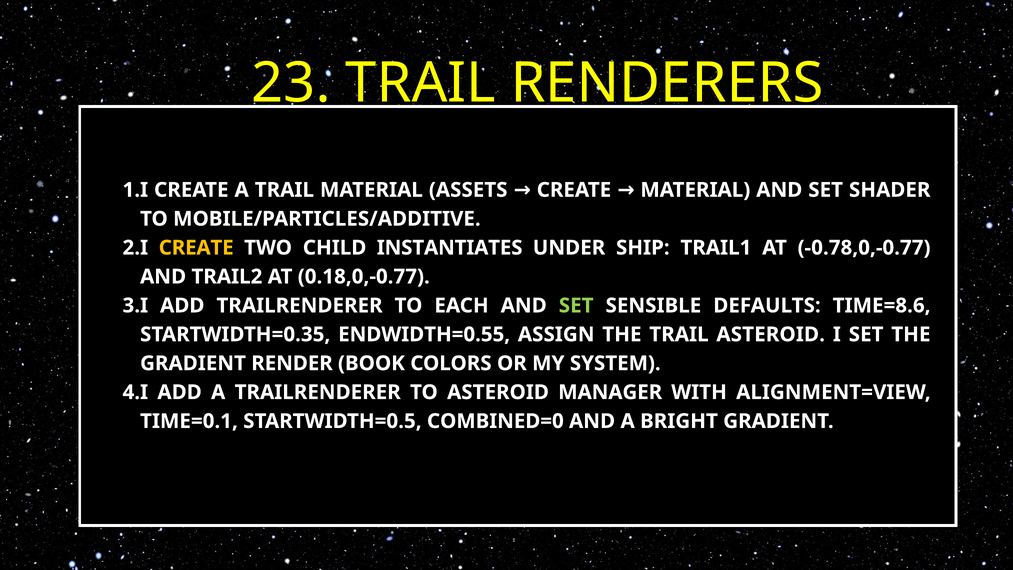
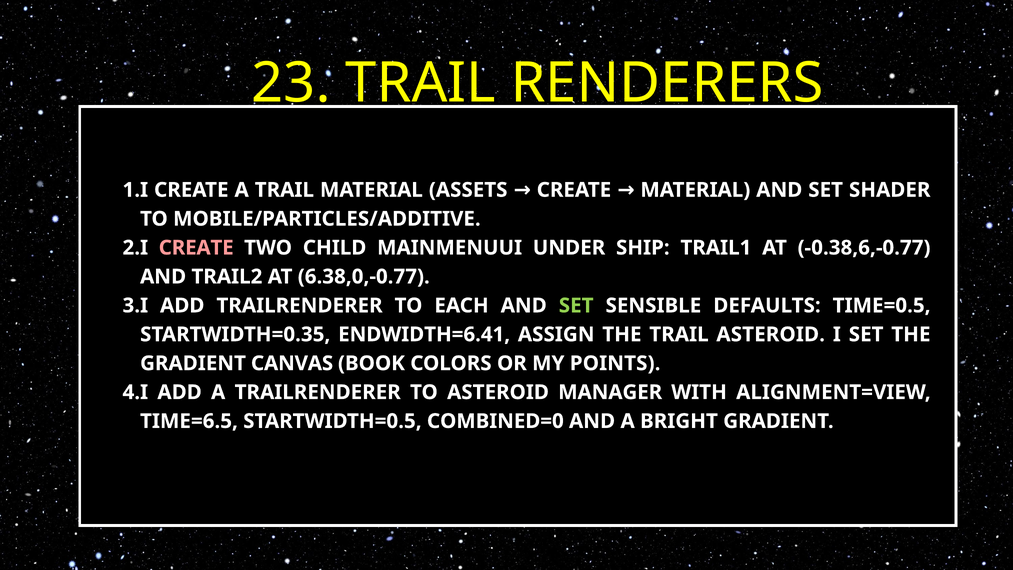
CREATE colour: yellow -> pink (196, 248)
INSTANTIATES: INSTANTIATES -> MAINMENUUI (450, 248)
-0.78,0,-0.77: -0.78,0,-0.77 -> -0.38,6,-0.77 (864, 248)
0.18,0,-0.77: 0.18,0,-0.77 -> 6.38,0,-0.77 (364, 277)
TIME=8.6: TIME=8.6 -> TIME=0.5 (882, 305)
ENDWIDTH=0.55: ENDWIDTH=0.55 -> ENDWIDTH=6.41 (424, 334)
RENDER: RENDER -> CANVAS (292, 363)
SYSTEM: SYSTEM -> POINTS (615, 363)
TIME=0.1: TIME=0.1 -> TIME=6.5 (189, 421)
